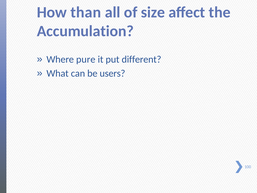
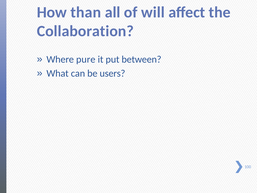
size: size -> will (153, 12)
Accumulation: Accumulation -> Collaboration (85, 31)
different: different -> between (142, 59)
